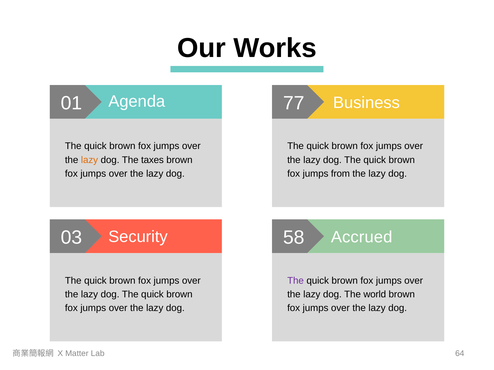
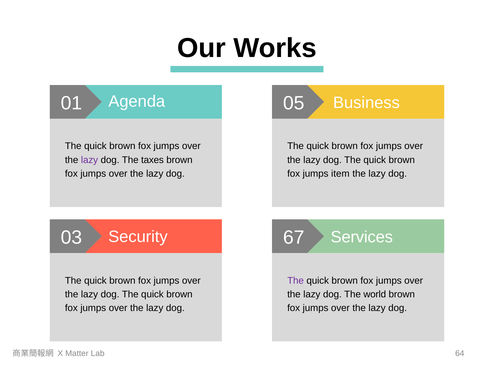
77: 77 -> 05 (294, 103)
lazy colour: orange -> purple (90, 160)
from: from -> item (340, 174)
58: 58 -> 67 (294, 238)
Accrued: Accrued -> Services (362, 237)
